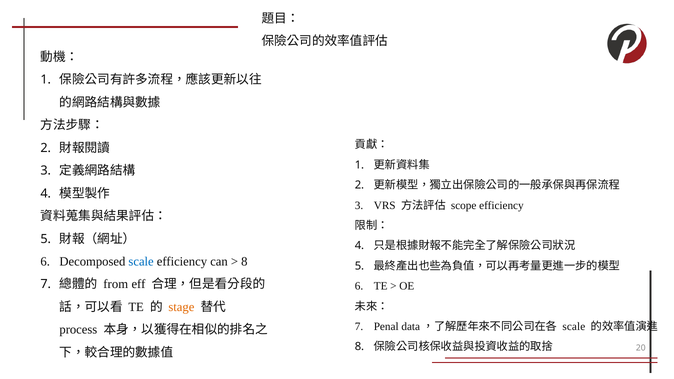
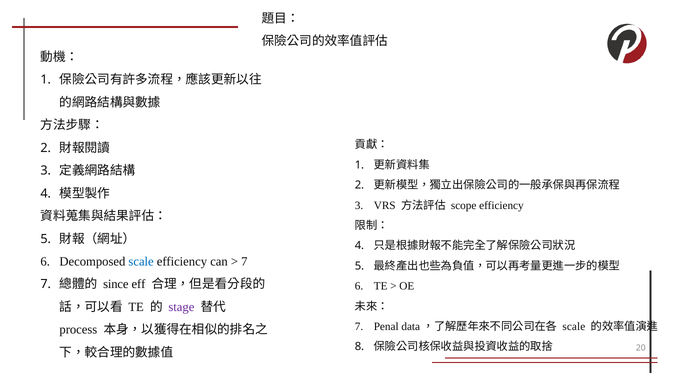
8: 8 -> 7 (244, 262)
from: from -> since (116, 284)
stage colour: orange -> purple (181, 307)
